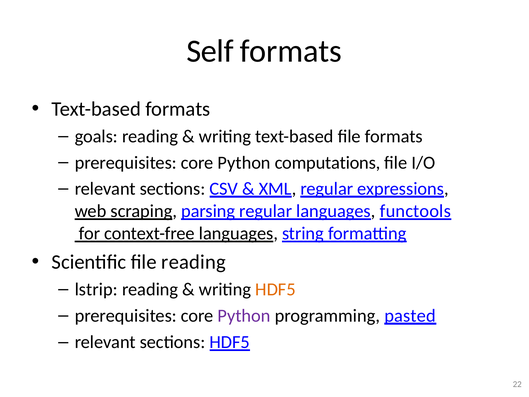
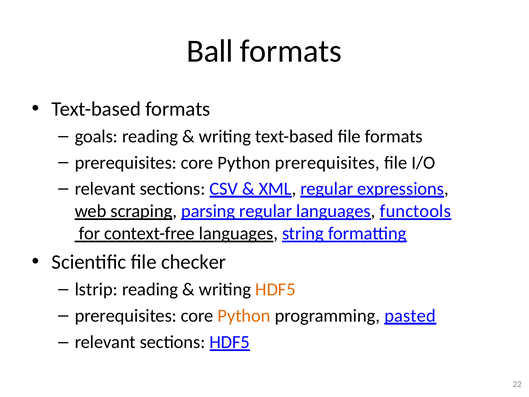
Self: Self -> Ball (210, 51)
Python computations: computations -> prerequisites (327, 163)
file reading: reading -> checker (194, 262)
Python colour: purple -> orange (244, 316)
